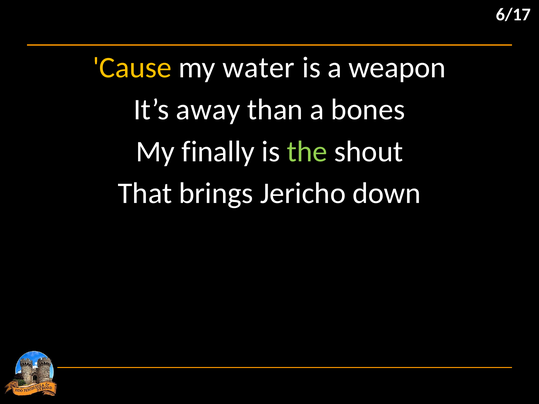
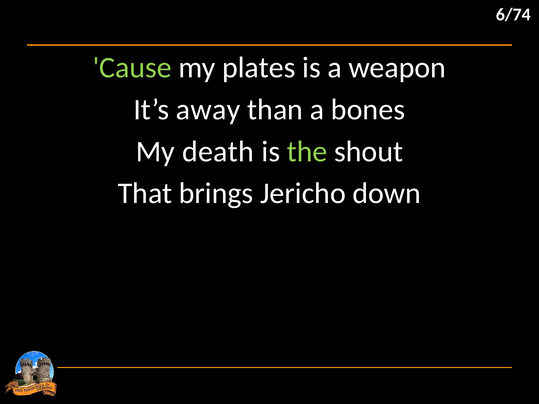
6/17: 6/17 -> 6/74 (513, 15)
Cause colour: yellow -> light green (132, 68)
water: water -> plates (259, 68)
finally: finally -> death (218, 152)
